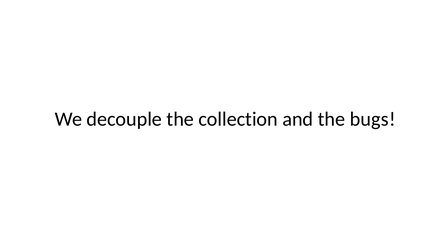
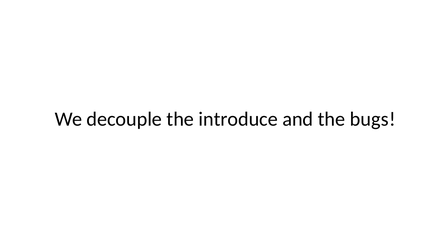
collection: collection -> introduce (238, 119)
